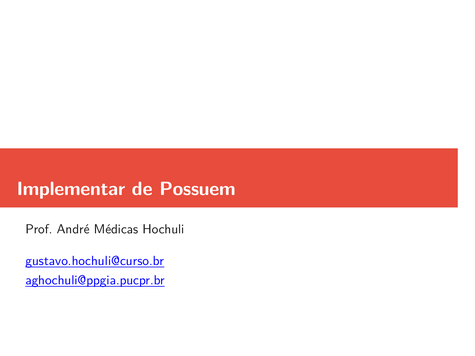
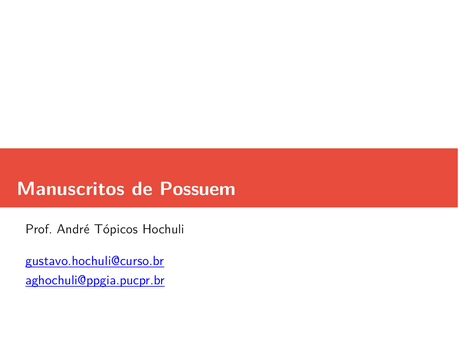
Implementar: Implementar -> Manuscritos (71, 189)
Médicas: Médicas -> Tópicos (116, 229)
